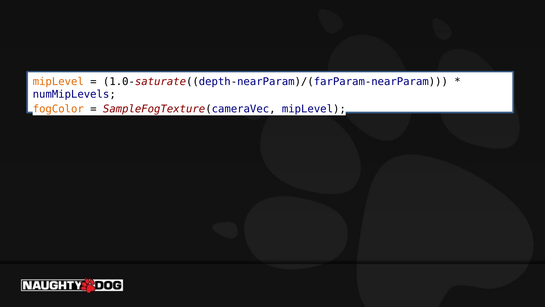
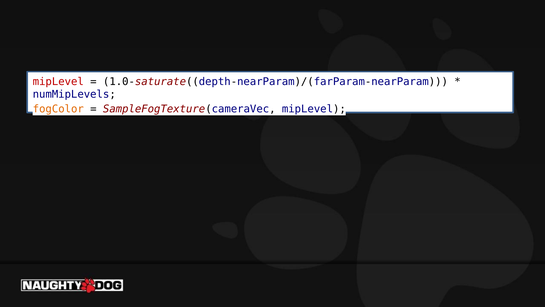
mipLevel colour: orange -> red (58, 81)
